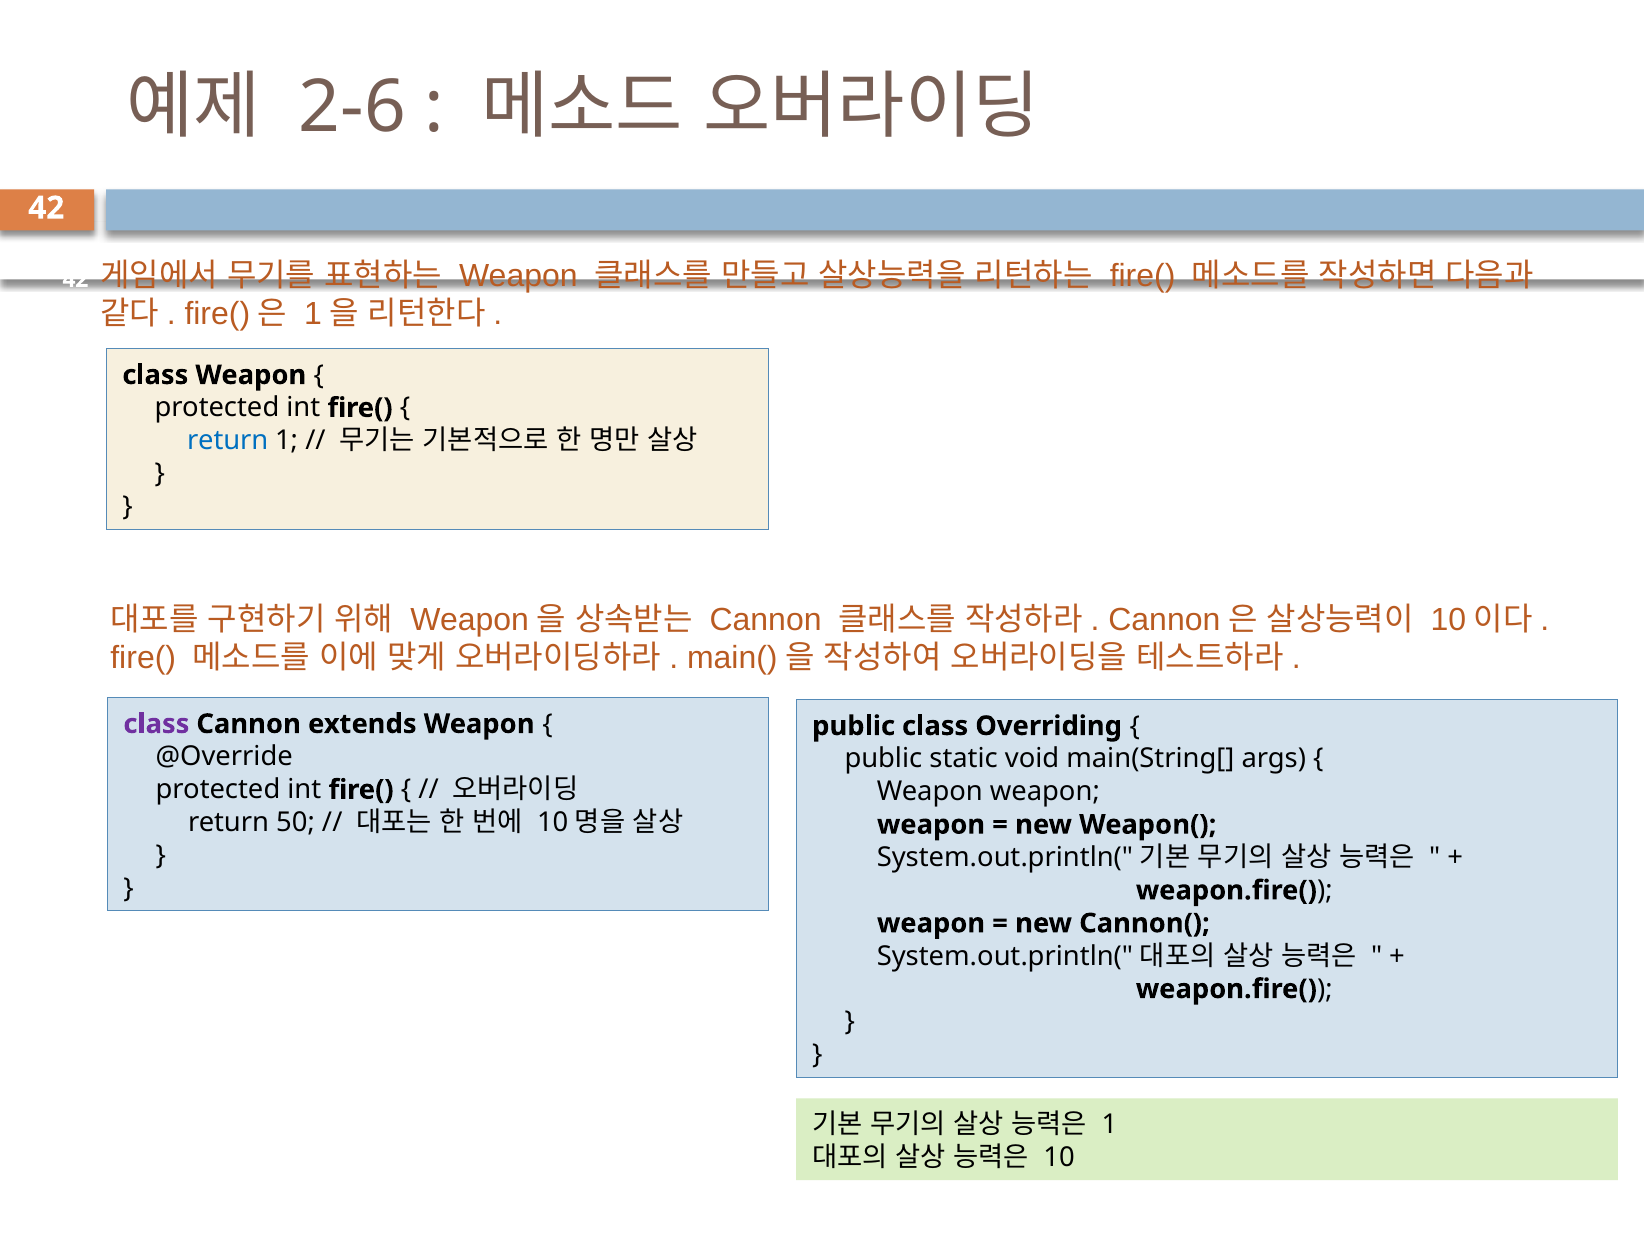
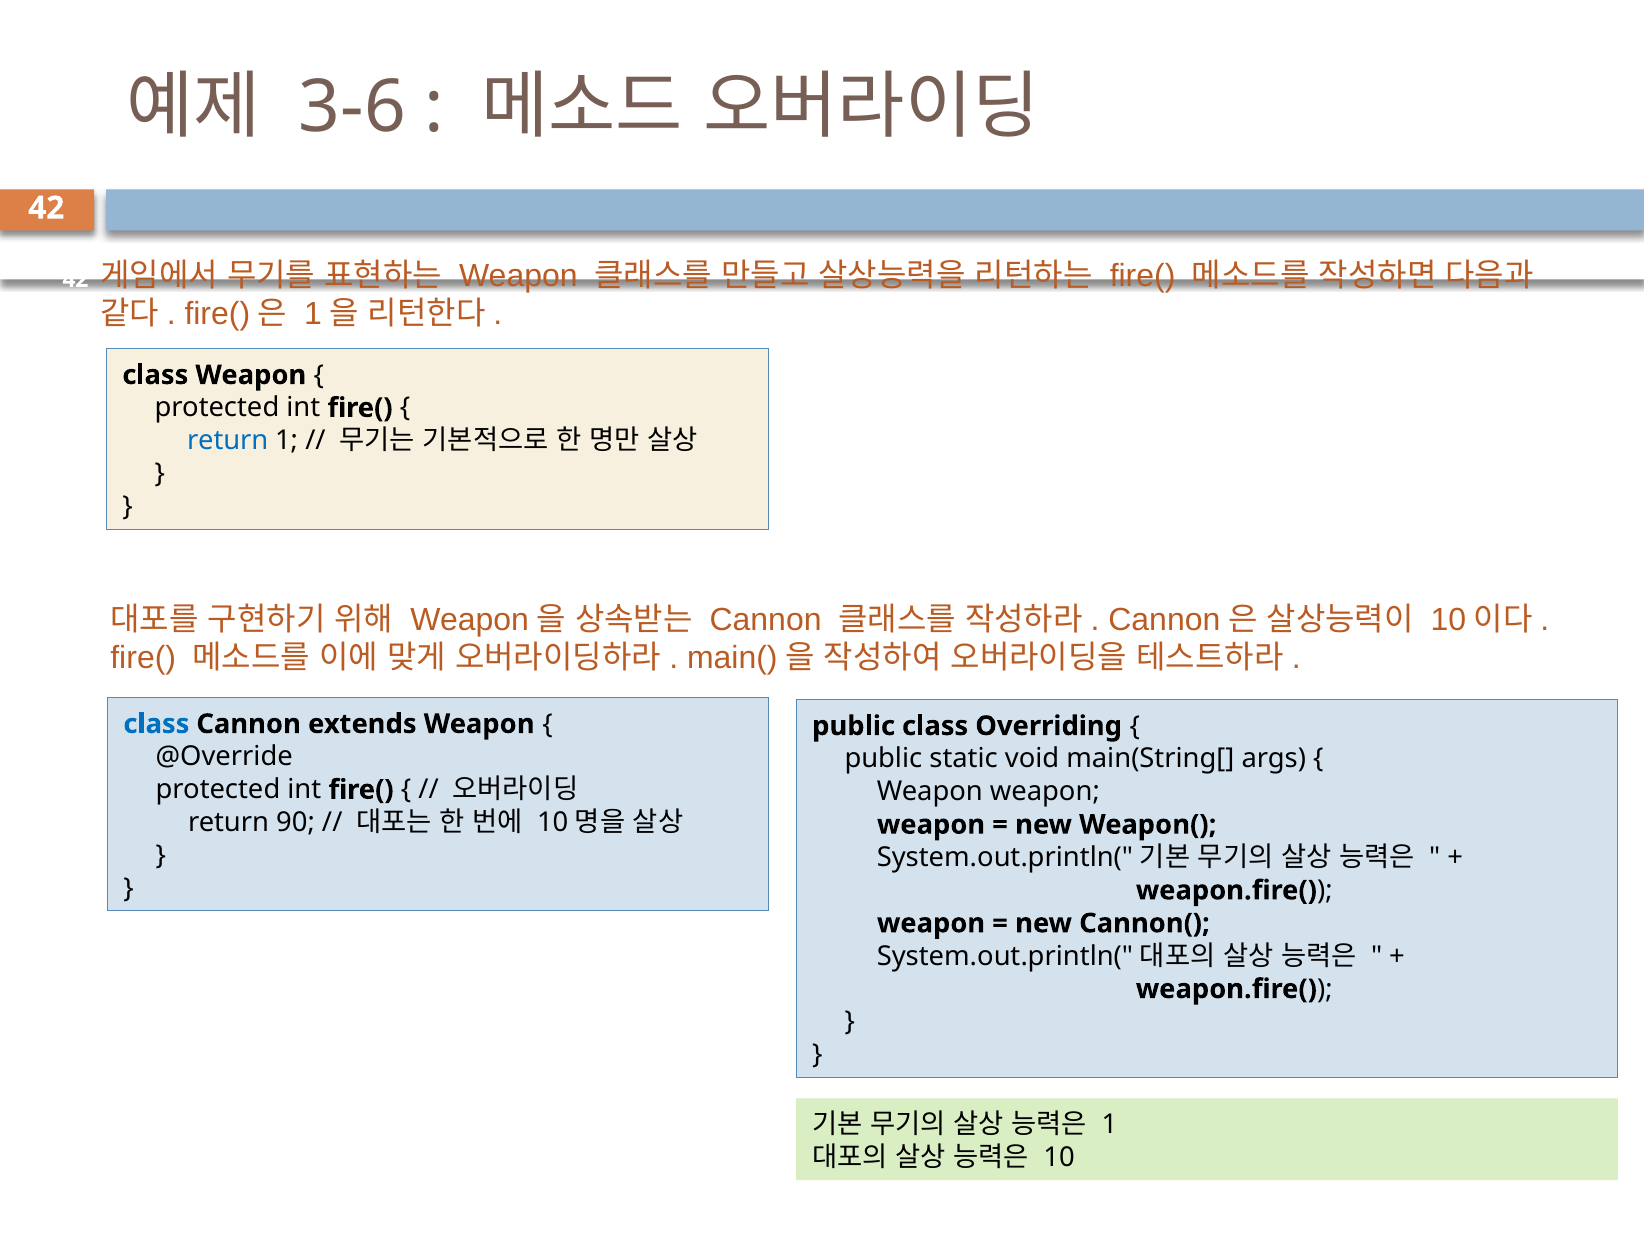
2-6: 2-6 -> 3-6 (352, 107)
class colour: purple -> blue (156, 724)
50: 50 -> 90 (296, 823)
